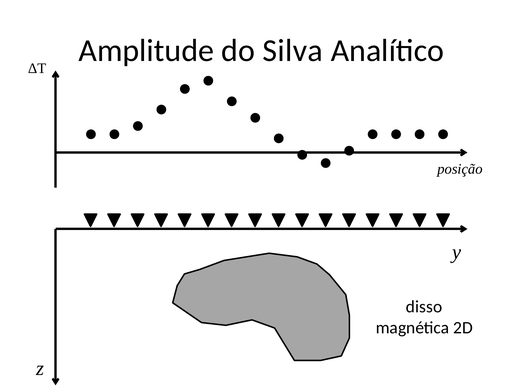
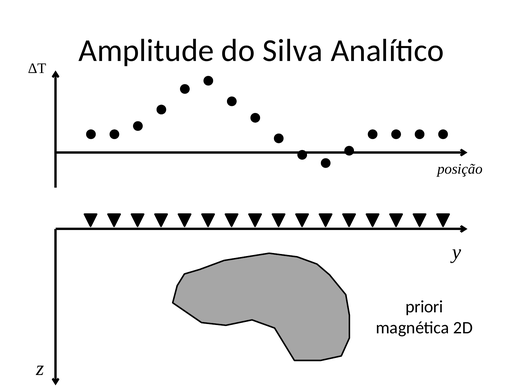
disso: disso -> priori (424, 307)
